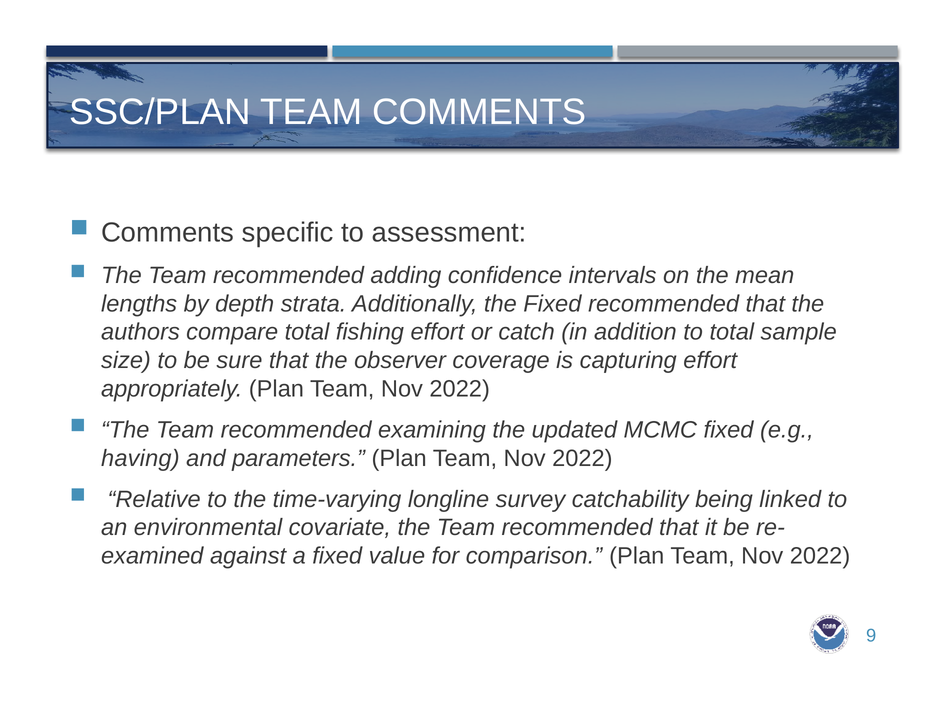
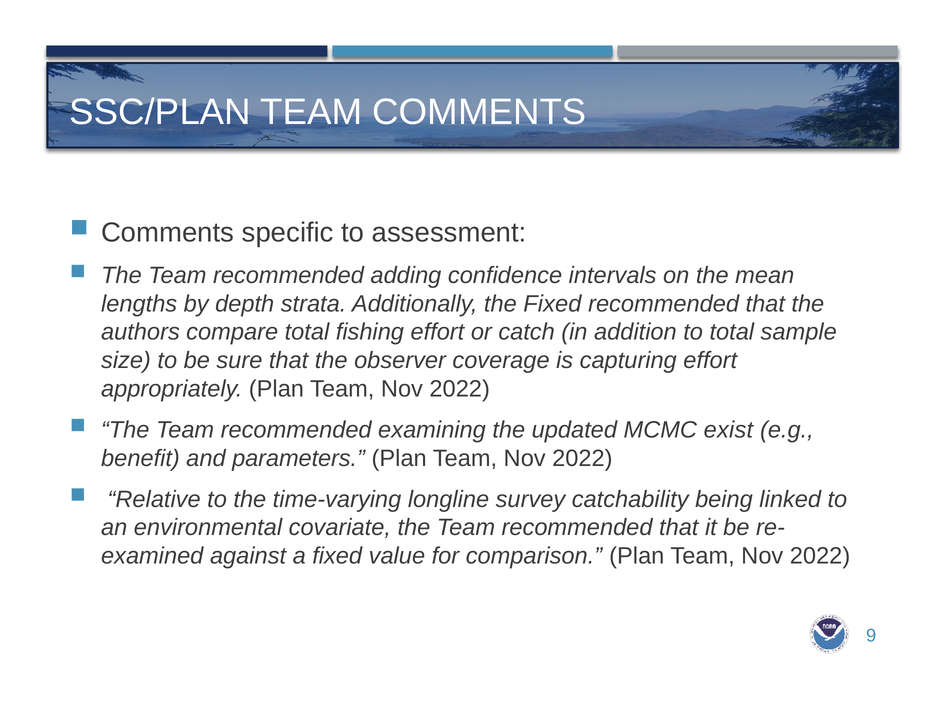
MCMC fixed: fixed -> exist (728, 430)
having: having -> benefit (140, 458)
